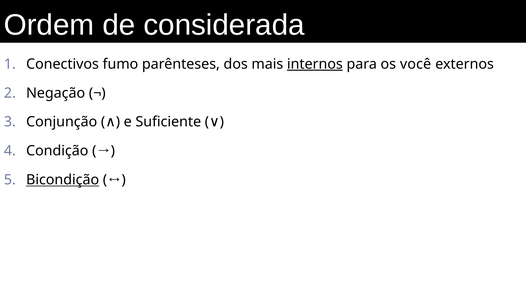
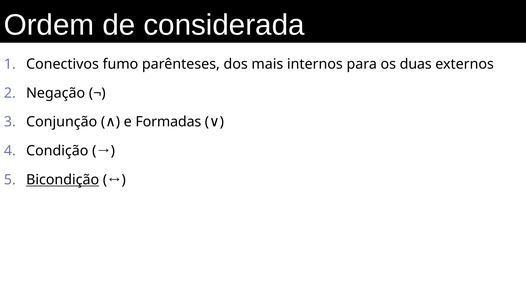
internos underline: present -> none (315, 64)
você: você -> duas (416, 64)
Suficiente: Suficiente -> Formadas (168, 122)
